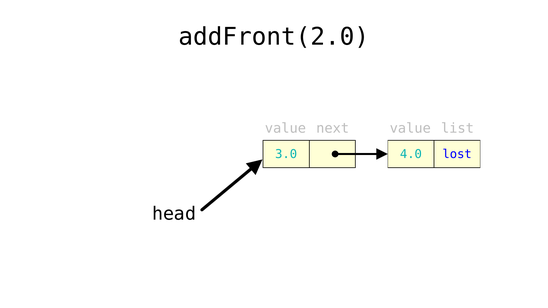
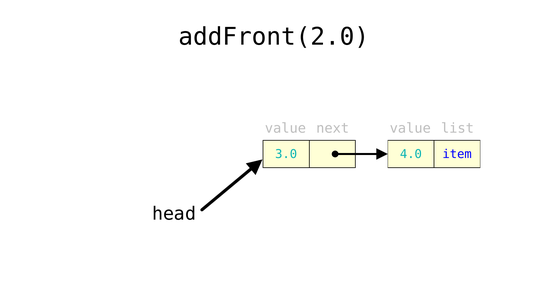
lost: lost -> item (457, 154)
